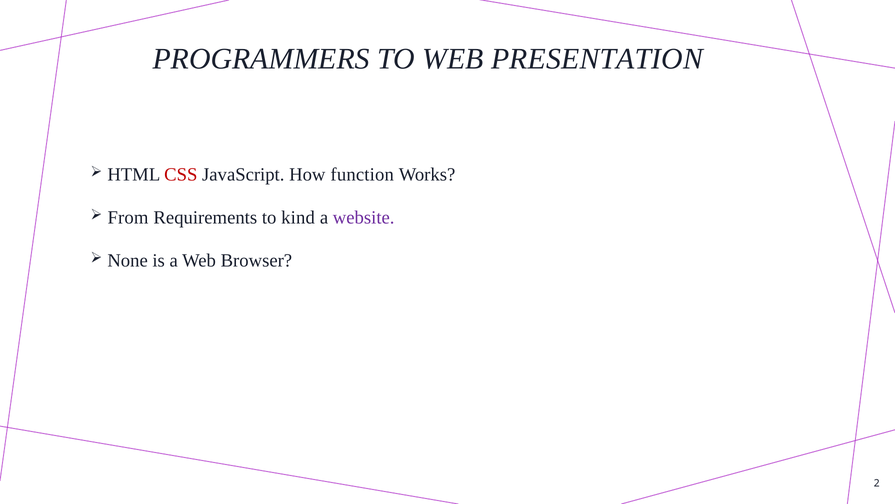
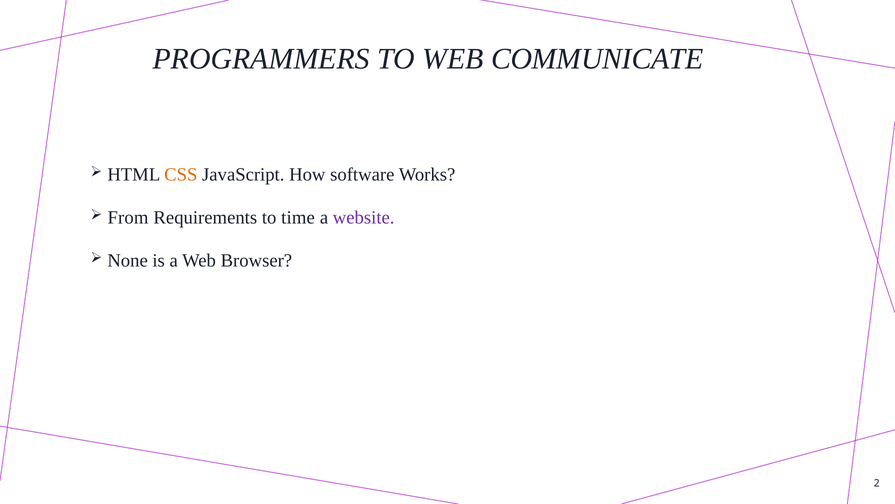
PRESENTATION: PRESENTATION -> COMMUNICATE (597, 59)
CSS colour: red -> orange (181, 175)
function: function -> software (362, 175)
kind: kind -> time (298, 218)
